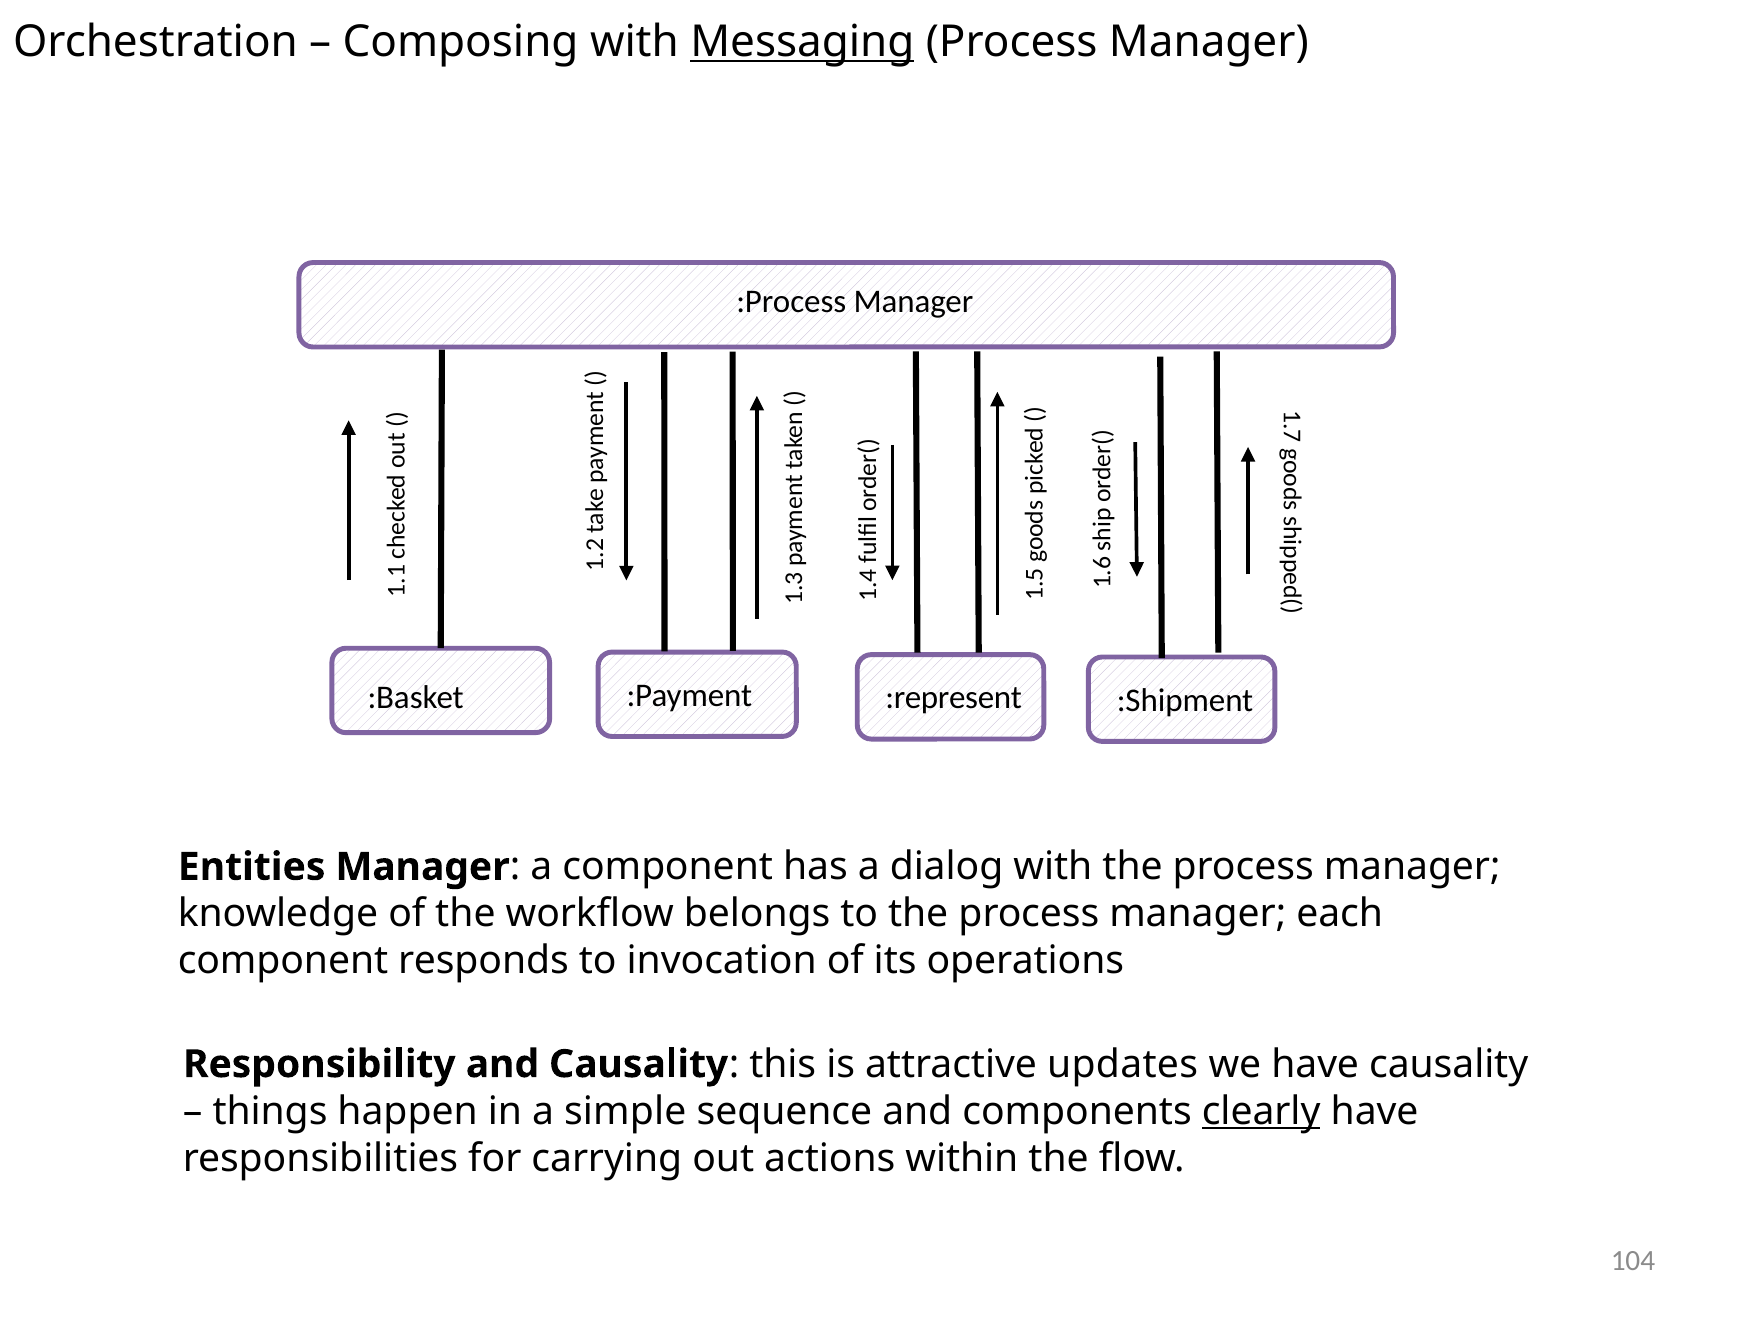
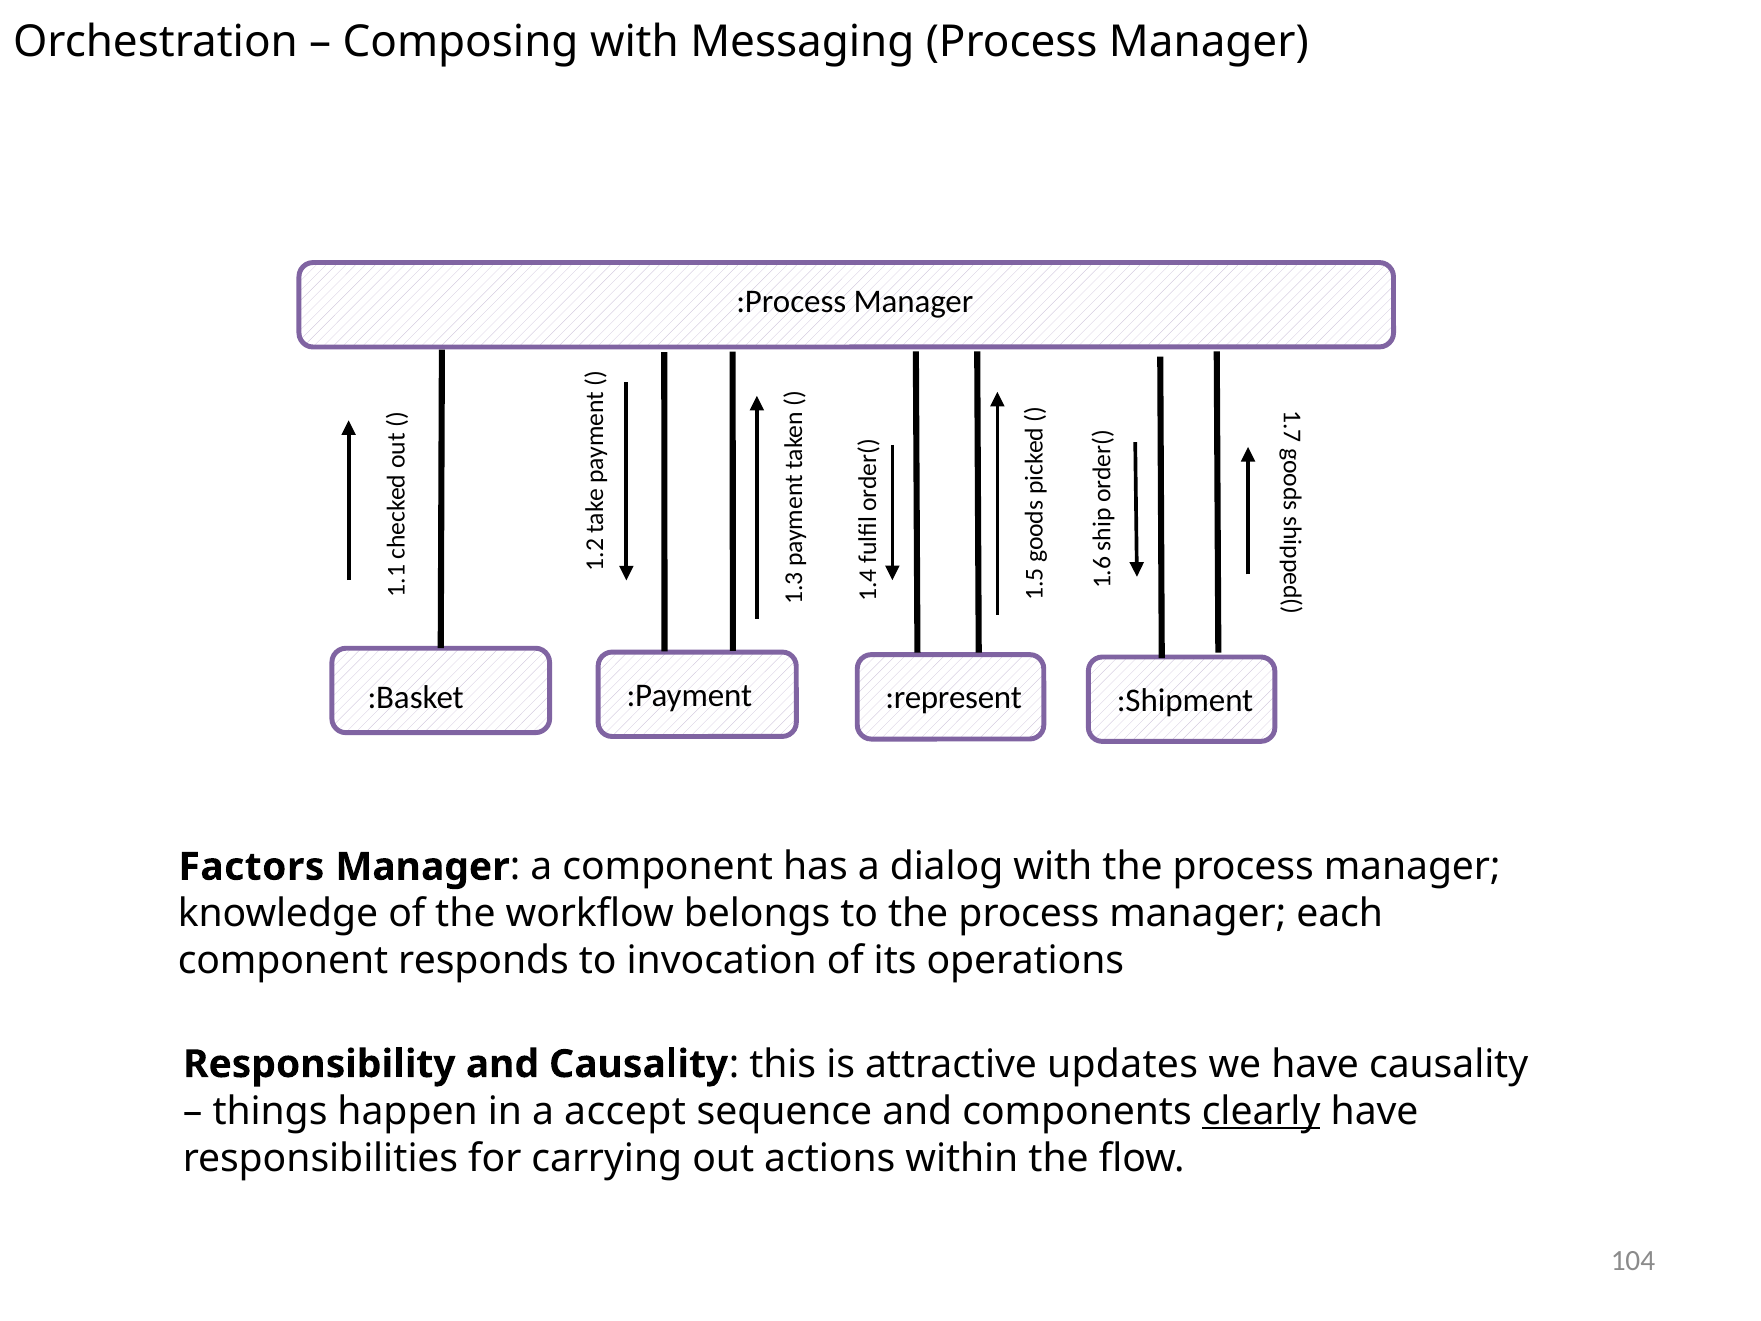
Messaging underline: present -> none (802, 42)
Entities: Entities -> Factors (251, 867)
simple: simple -> accept (625, 1111)
